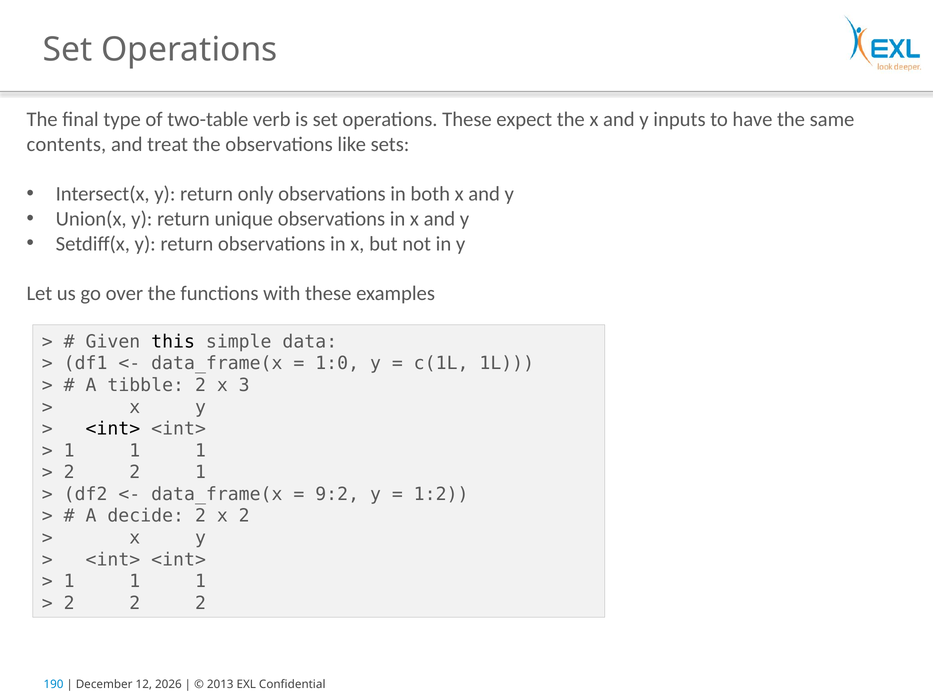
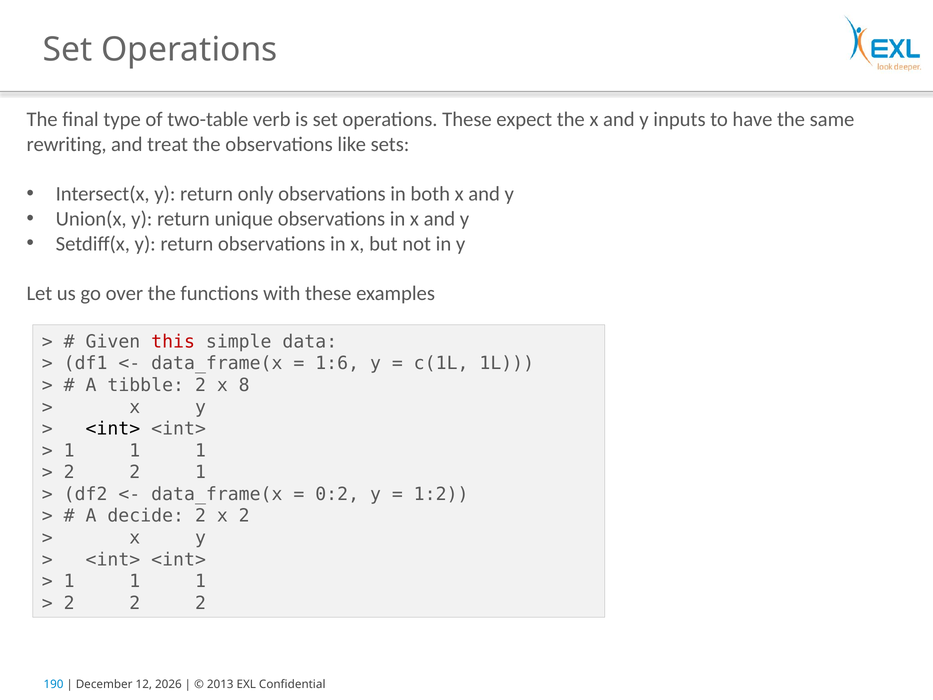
contents: contents -> rewriting (67, 144)
this colour: black -> red (173, 342)
1:0: 1:0 -> 1:6 (337, 363)
3: 3 -> 8 (244, 385)
9:2: 9:2 -> 0:2 (337, 494)
